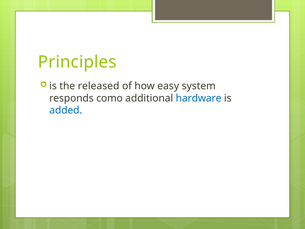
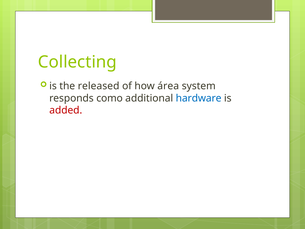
Principles: Principles -> Collecting (77, 62)
easy: easy -> área (168, 86)
added colour: blue -> red (66, 110)
